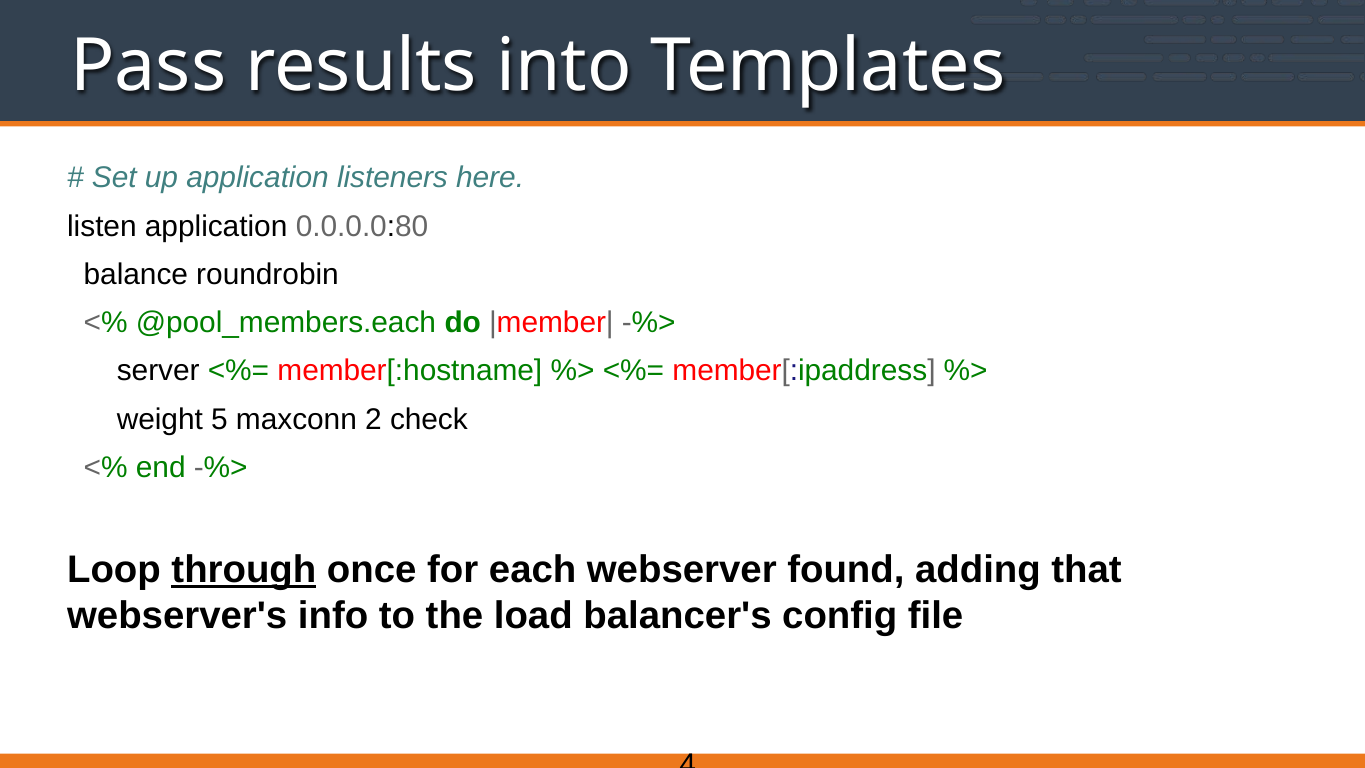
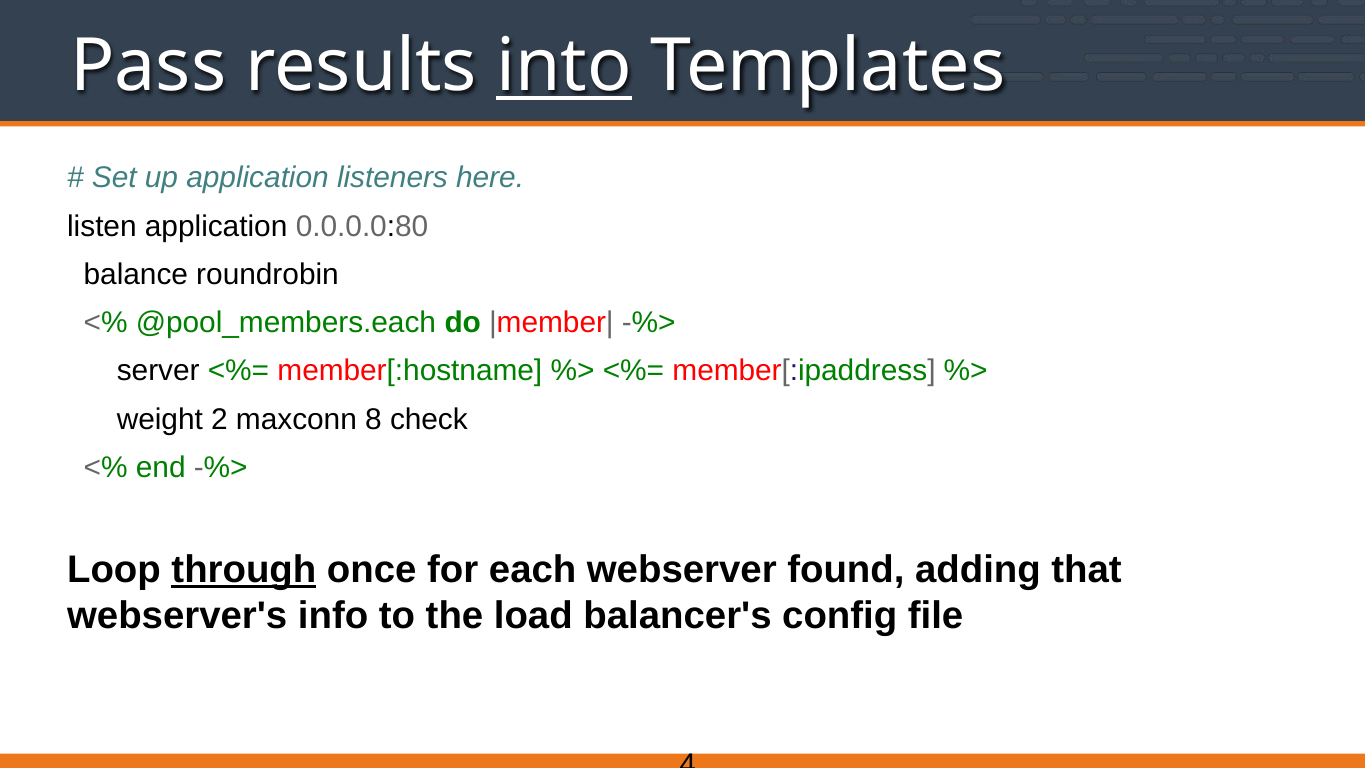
into underline: none -> present (564, 67)
5: 5 -> 2 (219, 419)
2: 2 -> 8 (373, 419)
